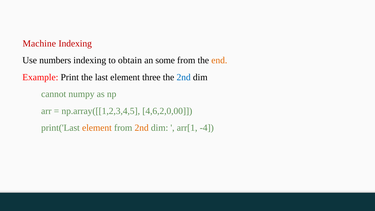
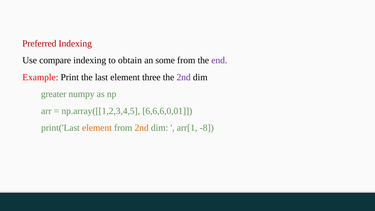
Machine: Machine -> Preferred (39, 43)
numbers: numbers -> compare (55, 60)
end colour: orange -> purple (219, 60)
2nd colour: blue -> purple (184, 77)
cannot: cannot -> greater (54, 94)
4,6,2,0,00: 4,6,2,0,00 -> 6,6,6,0,01 (167, 111)
-4: -4 -> -8 (207, 128)
